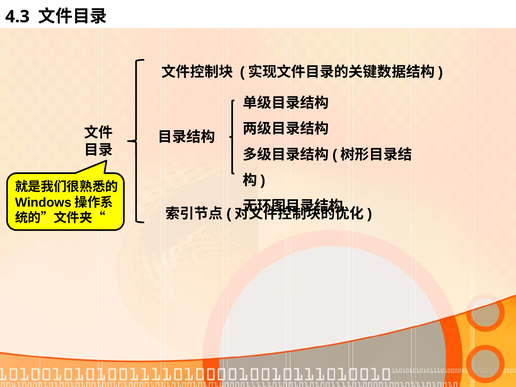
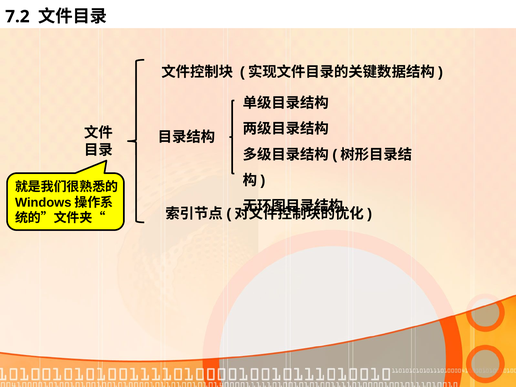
4.3: 4.3 -> 7.2 (17, 17)
